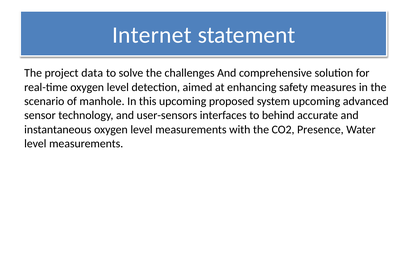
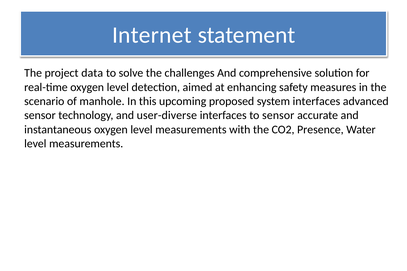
system upcoming: upcoming -> interfaces (316, 101)
user-sensors: user-sensors -> user-diverse (167, 116)
to behind: behind -> sensor (278, 116)
